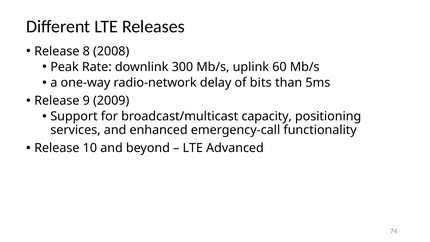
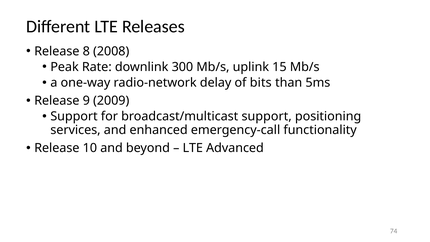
60: 60 -> 15 (279, 67)
broadcast/multicast capacity: capacity -> support (267, 116)
